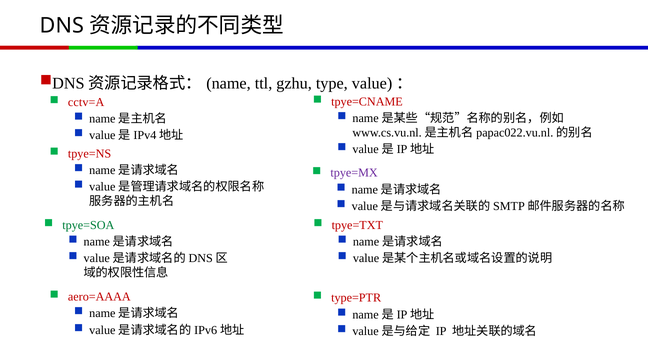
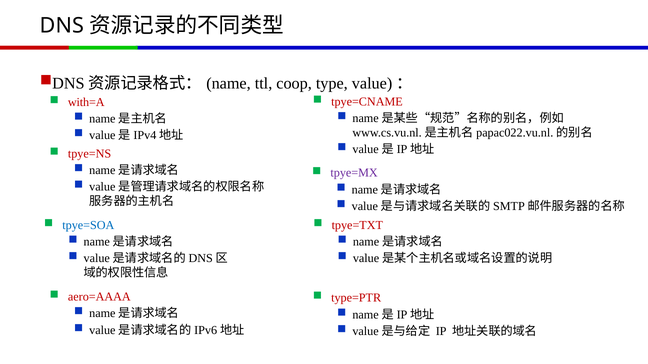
gzhu: gzhu -> coop (294, 84)
cctv=A: cctv=A -> with=A (86, 102)
tpye=SOA colour: green -> blue (88, 226)
